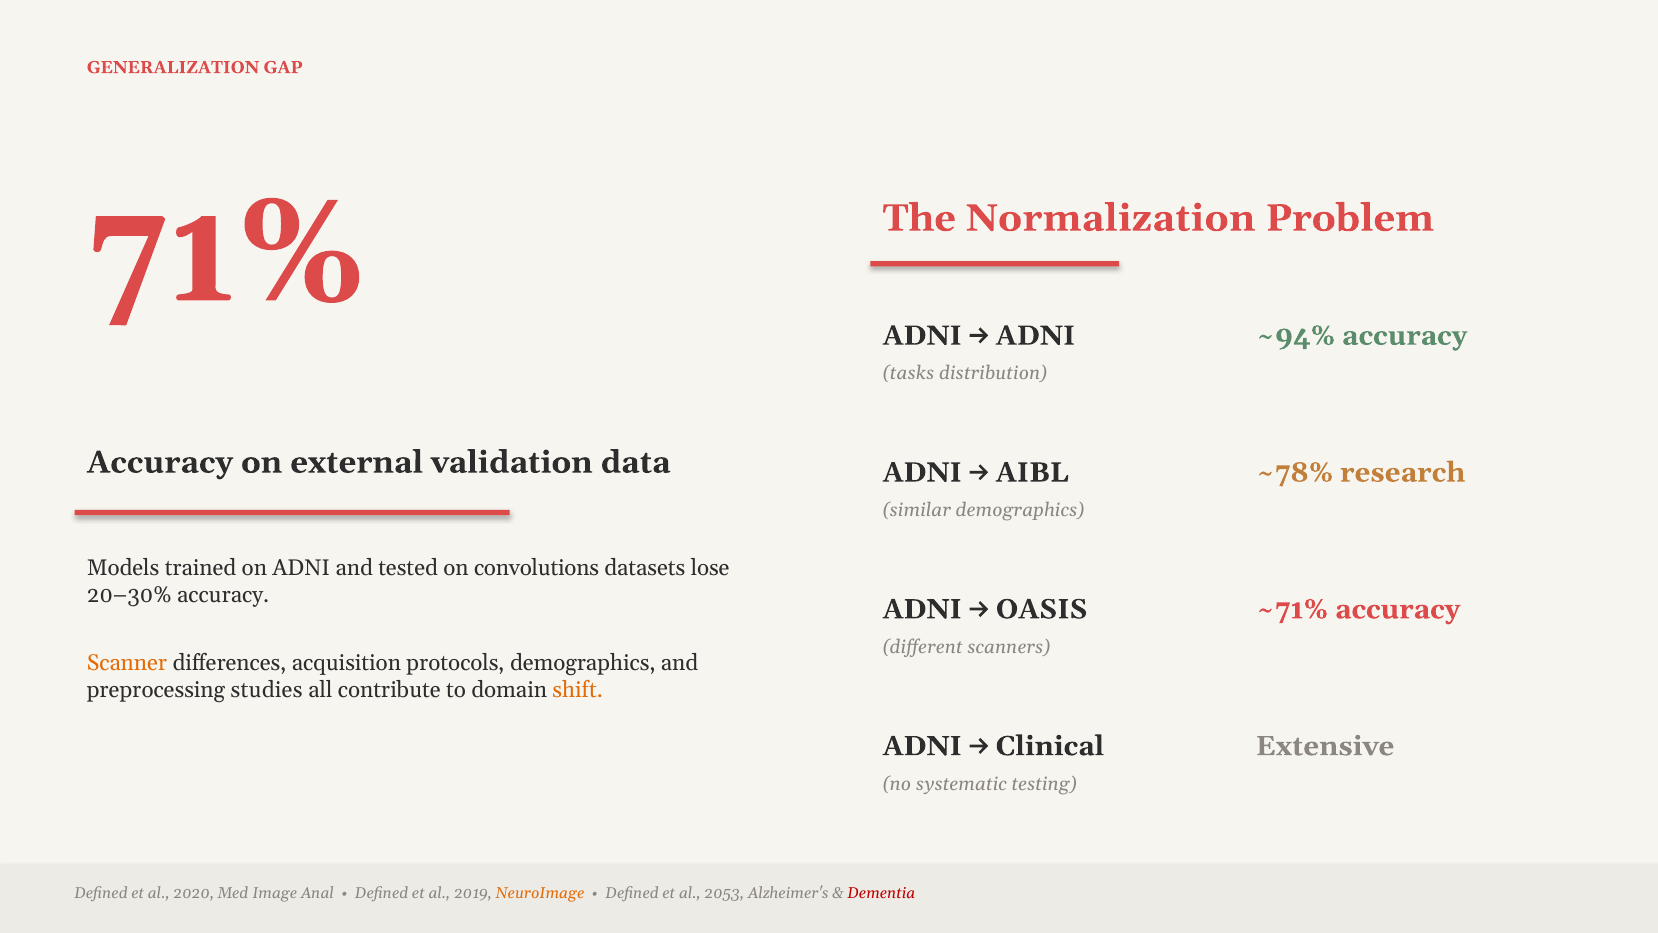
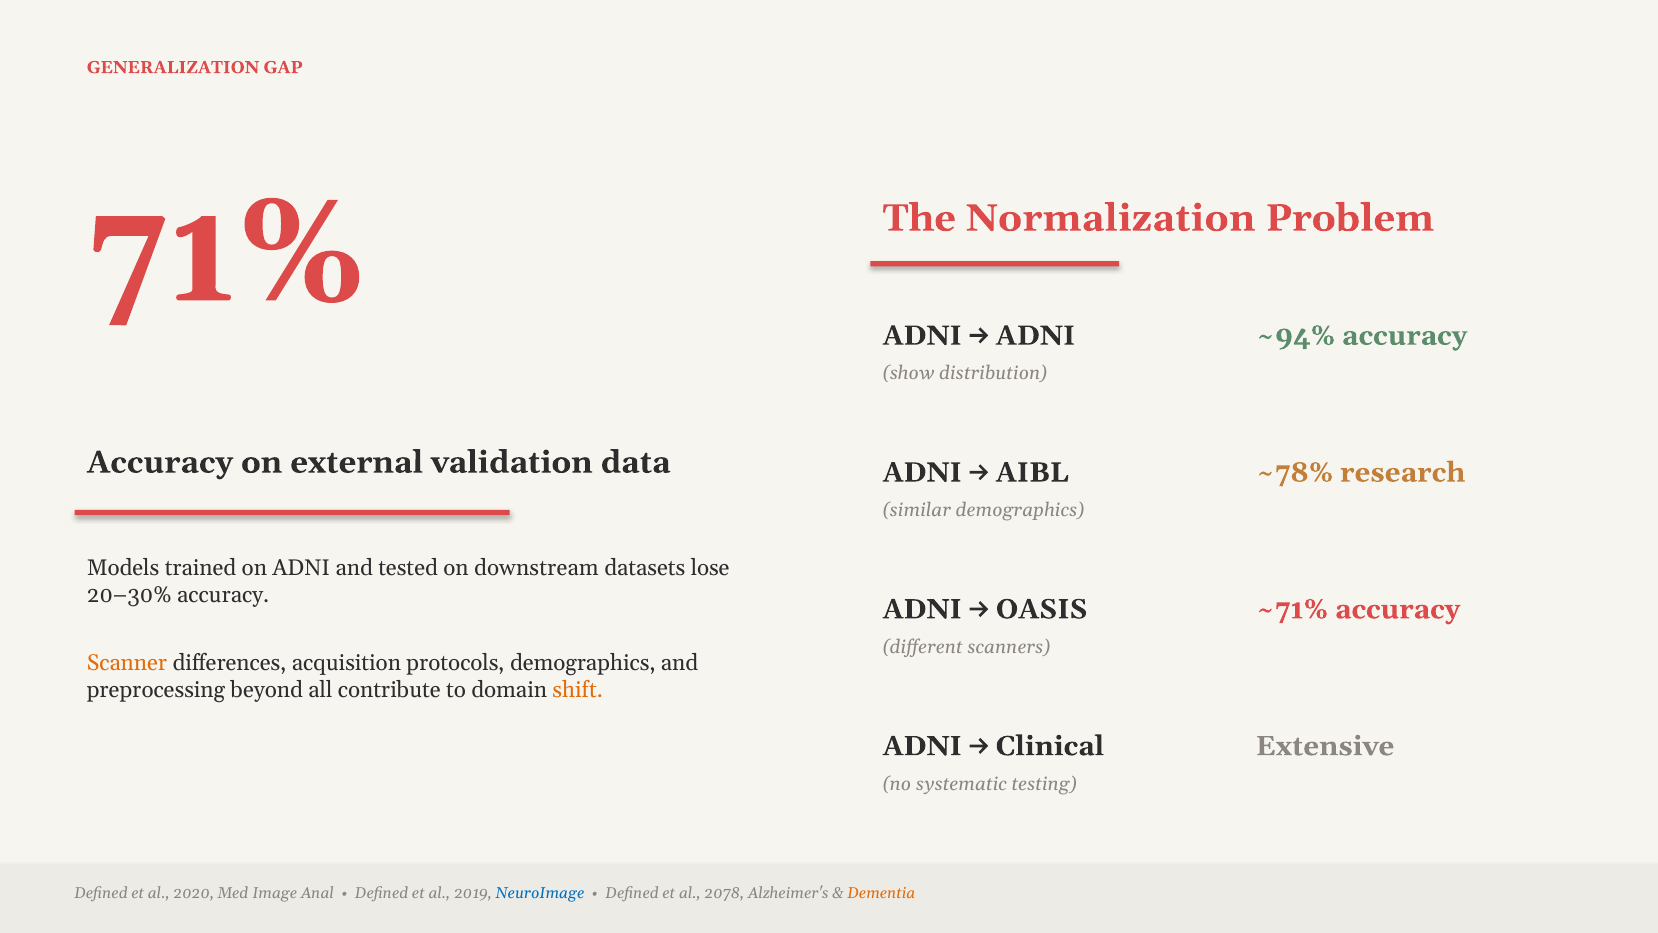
tasks: tasks -> show (909, 373)
convolutions: convolutions -> downstream (536, 568)
studies: studies -> beyond (267, 690)
NeuroImage colour: orange -> blue (540, 893)
2053: 2053 -> 2078 (724, 893)
Dementia colour: red -> orange (881, 893)
